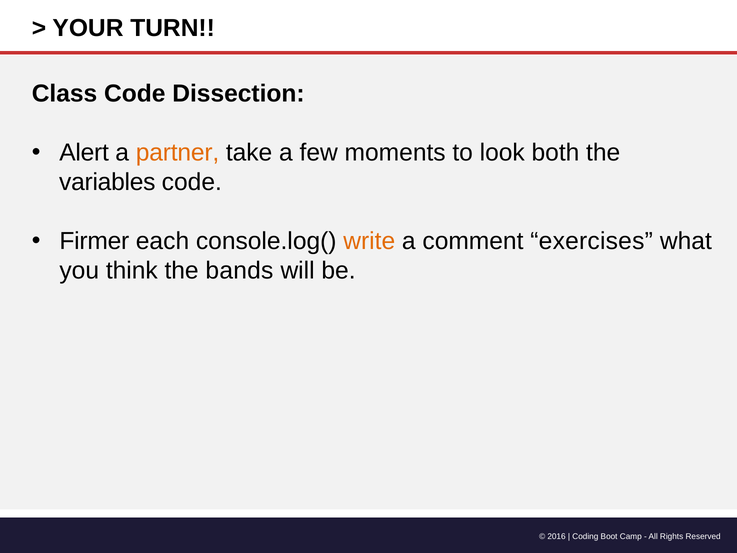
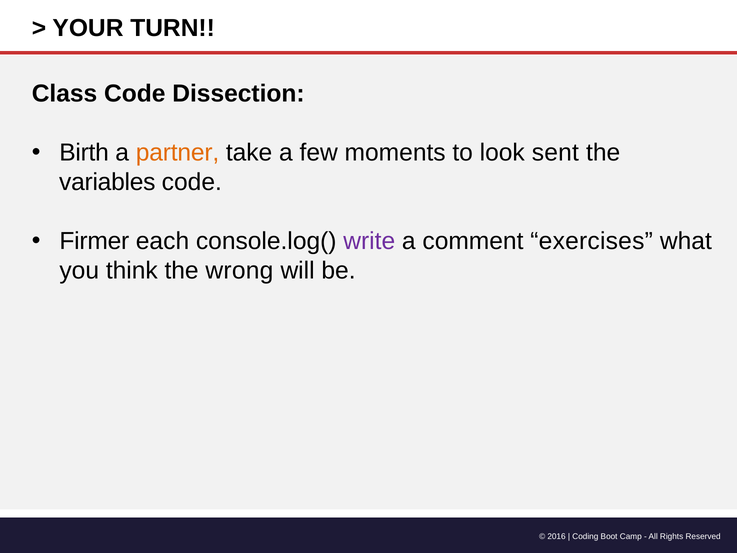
Alert: Alert -> Birth (84, 153)
both: both -> sent (555, 153)
write colour: orange -> purple (369, 241)
bands: bands -> wrong (239, 271)
